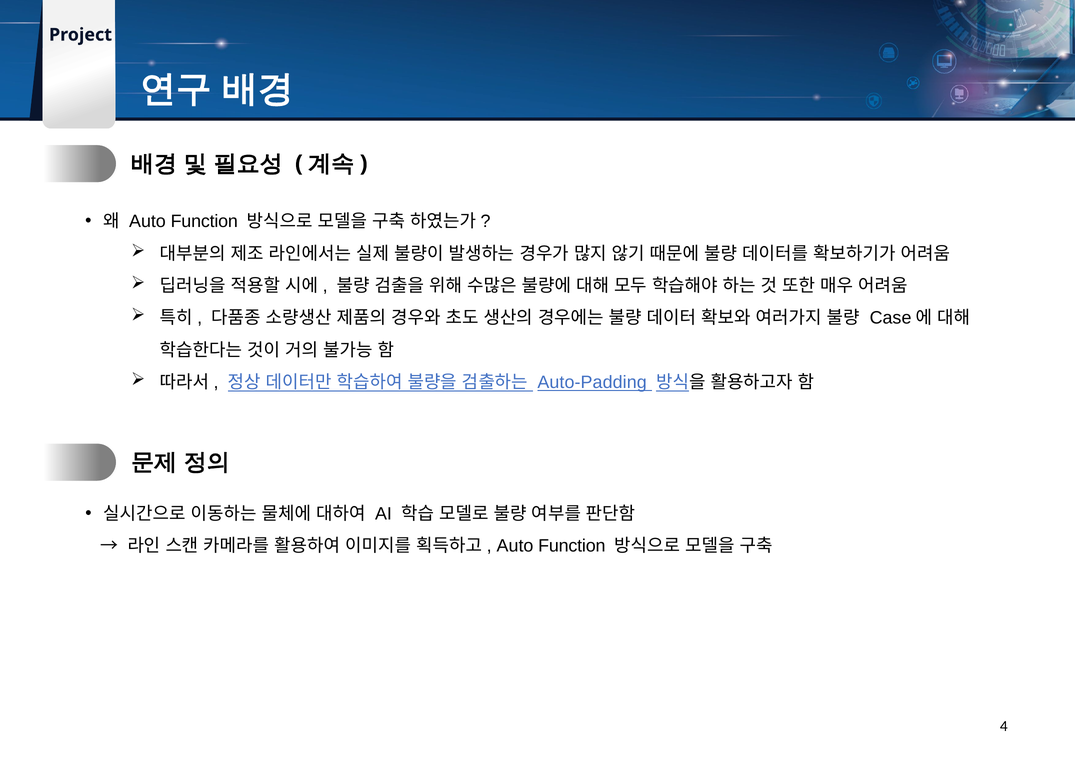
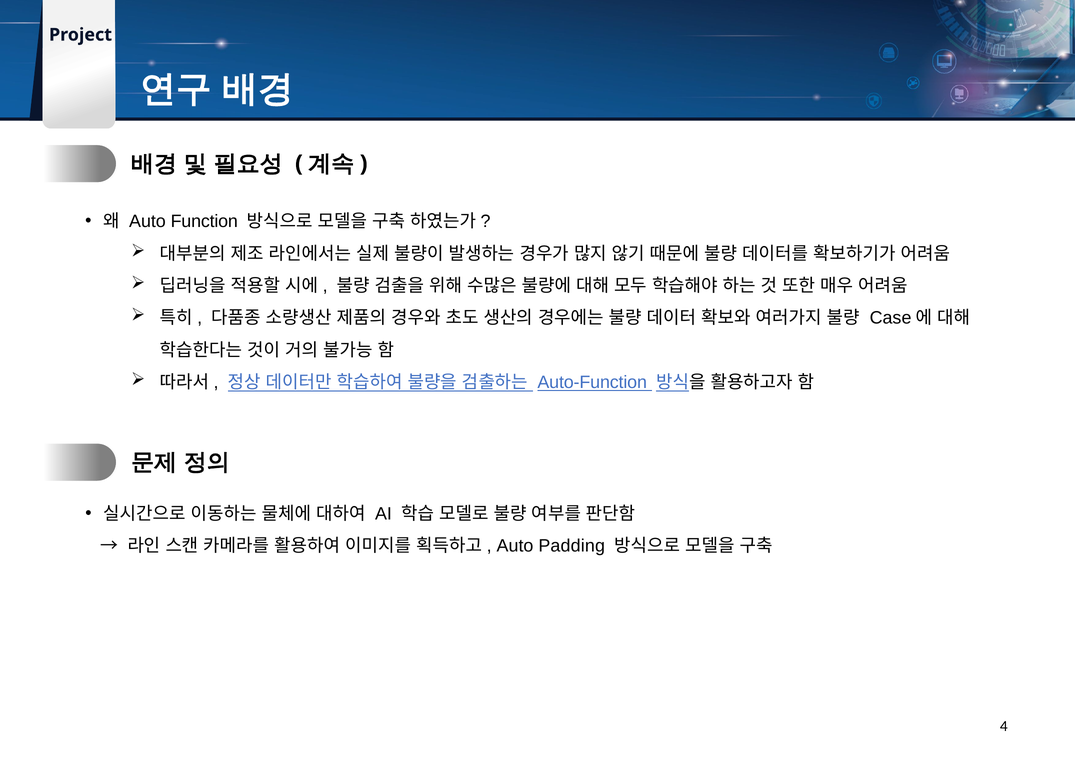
Auto-Padding: Auto-Padding -> Auto-Function (592, 382)
Function: Function -> Padding (572, 546)
